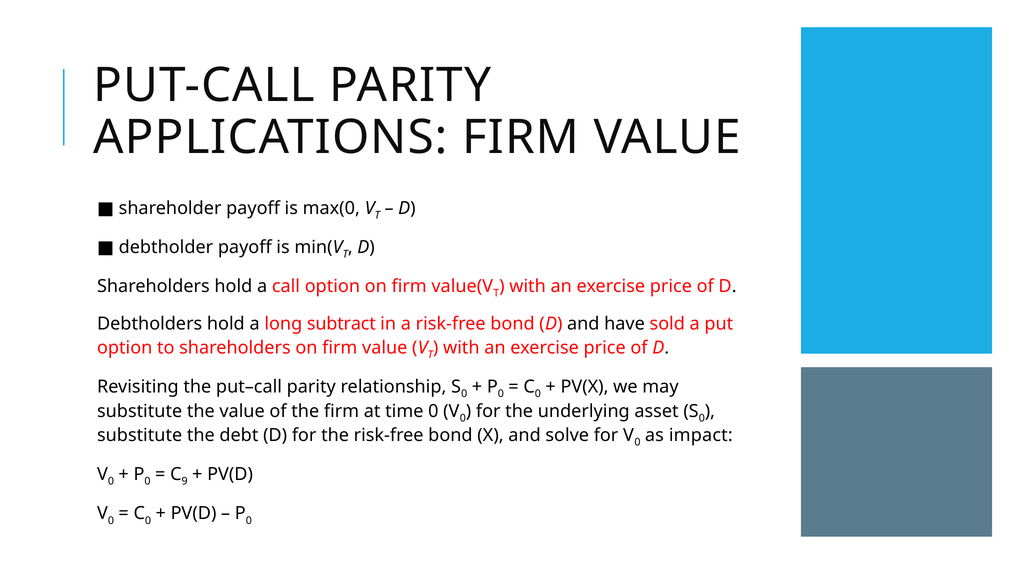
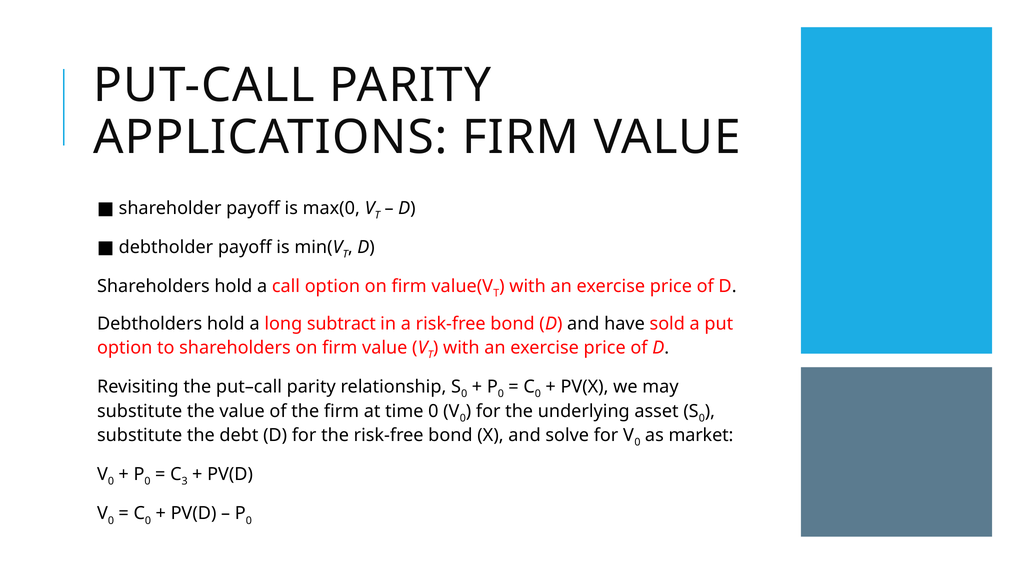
impact: impact -> market (701, 435)
9: 9 -> 3 (185, 482)
